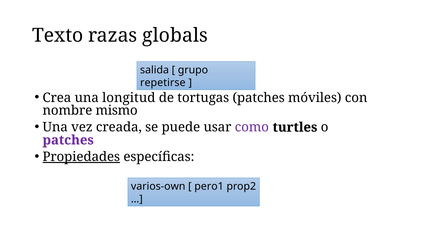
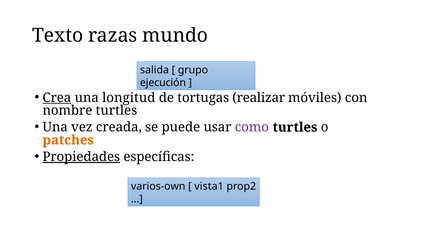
globals: globals -> mundo (175, 35)
repetirse: repetirse -> ejecución (163, 83)
Crea underline: none -> present (57, 98)
tortugas patches: patches -> realizar (259, 98)
nombre mismo: mismo -> turtles (116, 110)
patches colour: purple -> orange (68, 140)
pero1: pero1 -> vista1 (209, 186)
